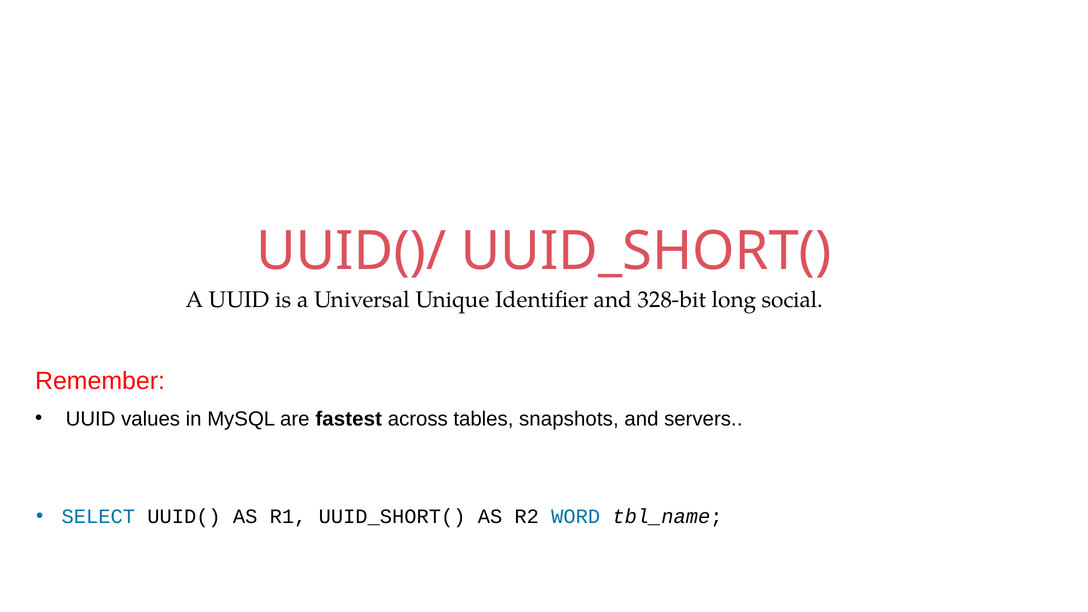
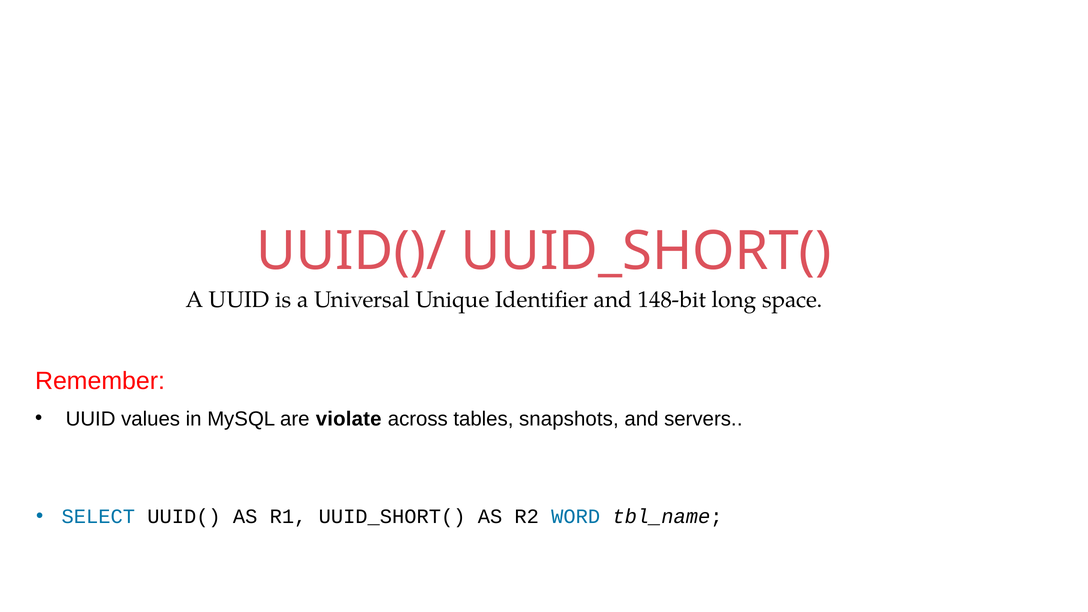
328-bit: 328-bit -> 148-bit (672, 300)
social: social -> space (792, 300)
fastest: fastest -> violate (349, 419)
